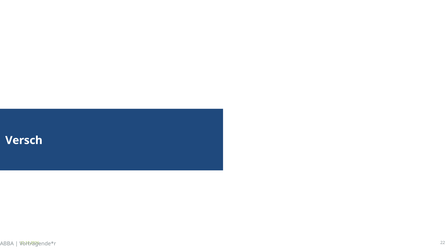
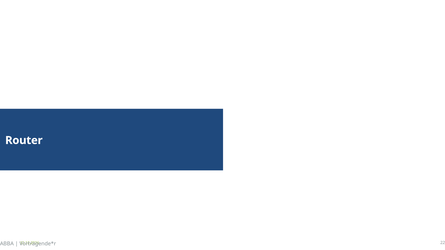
Versch: Versch -> Router (24, 141)
